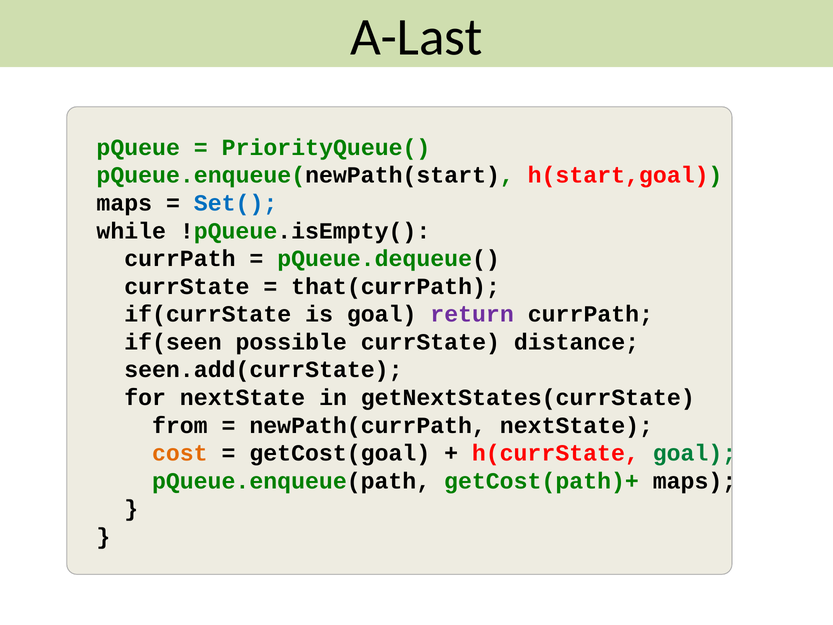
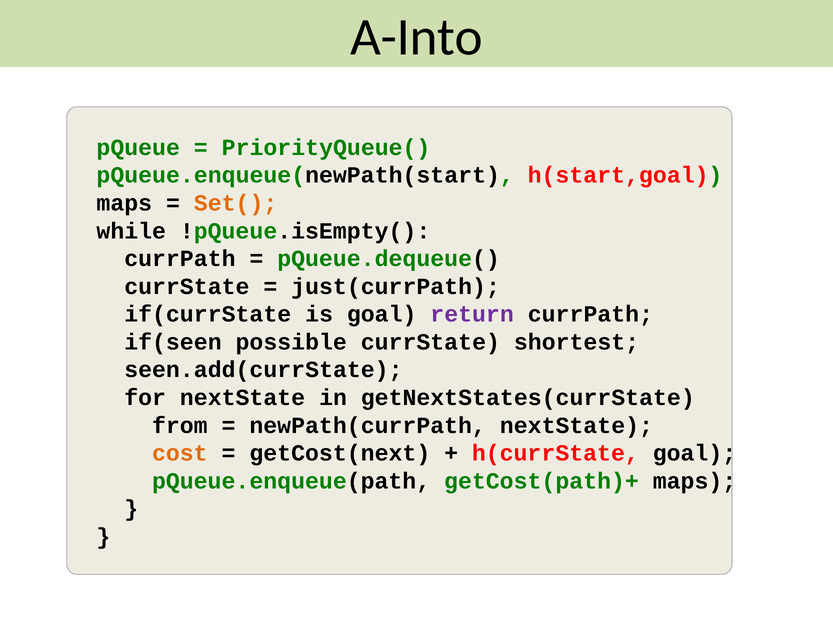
A-Last: A-Last -> A-Into (417, 37)
Set( colour: blue -> orange (236, 203)
that(currPath: that(currPath -> just(currPath (396, 286)
distance: distance -> shortest (577, 342)
getCost(goal: getCost(goal -> getCost(next (340, 453)
goal colour: green -> black (694, 453)
